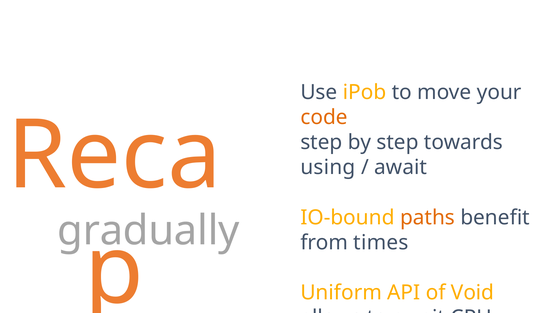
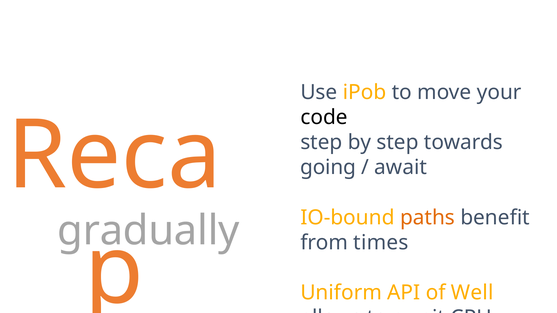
code colour: orange -> black (324, 117)
using: using -> going (328, 168)
of Void: Void -> Well (472, 293)
